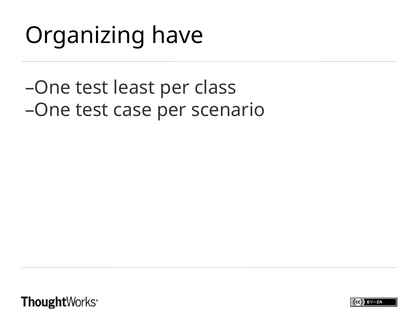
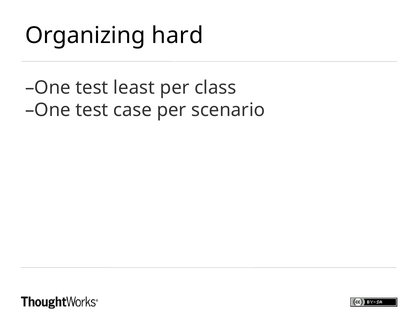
have: have -> hard (177, 35)
